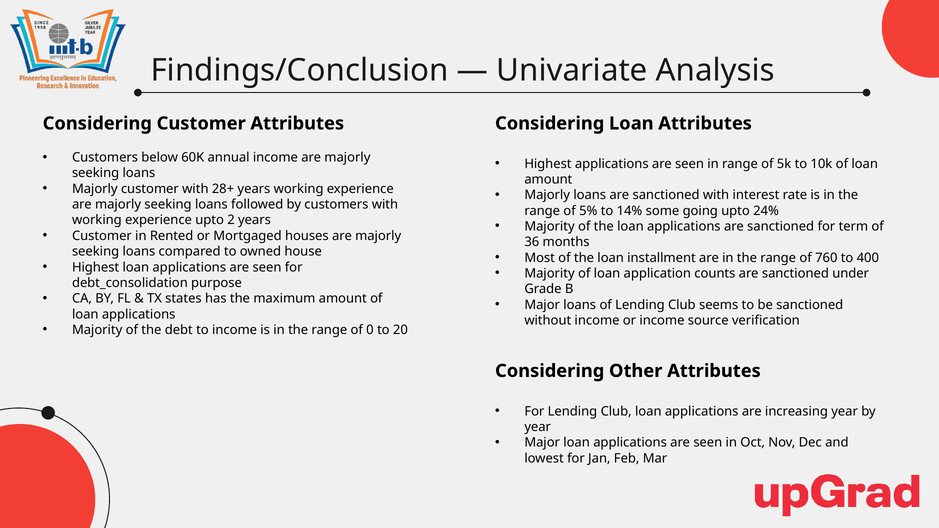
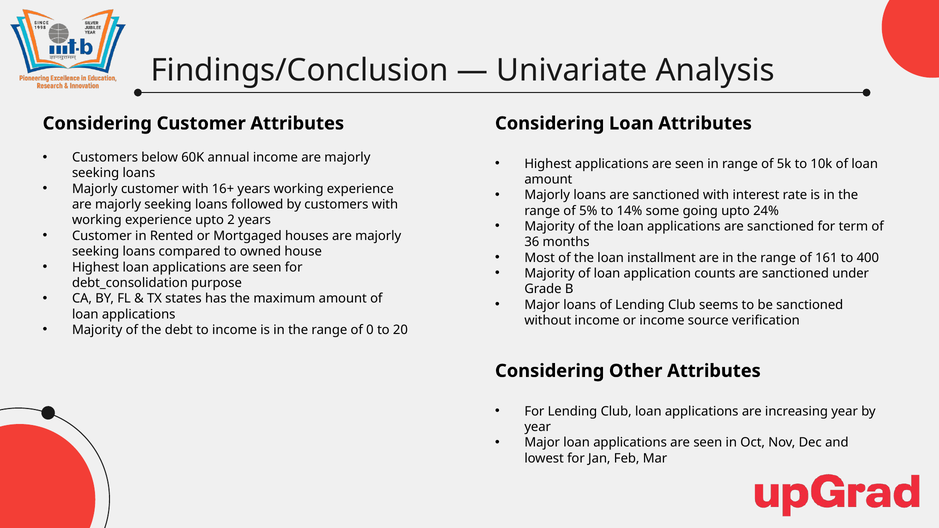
28+: 28+ -> 16+ (223, 189)
760: 760 -> 161 (826, 258)
